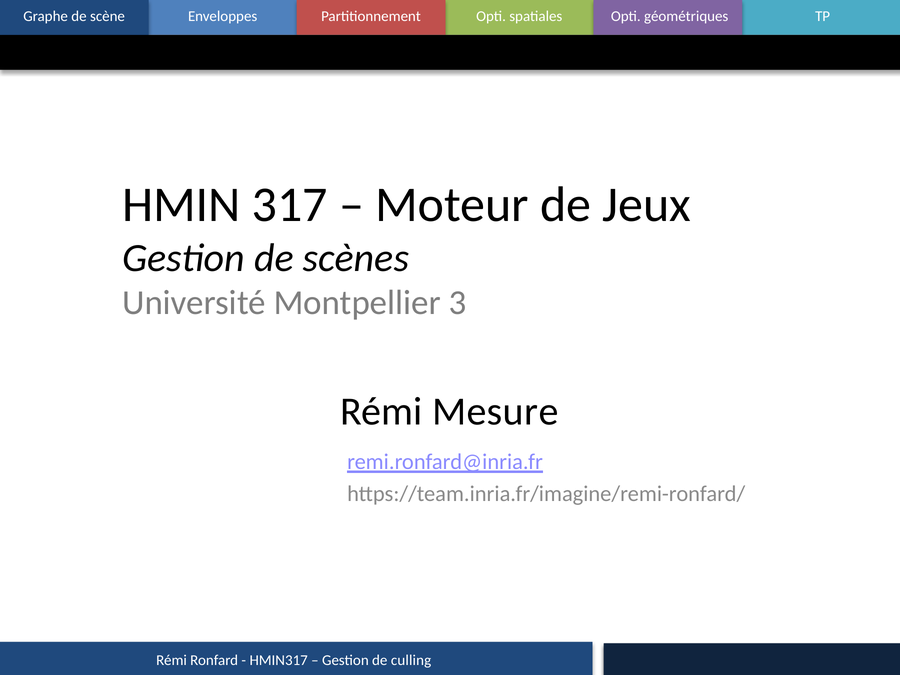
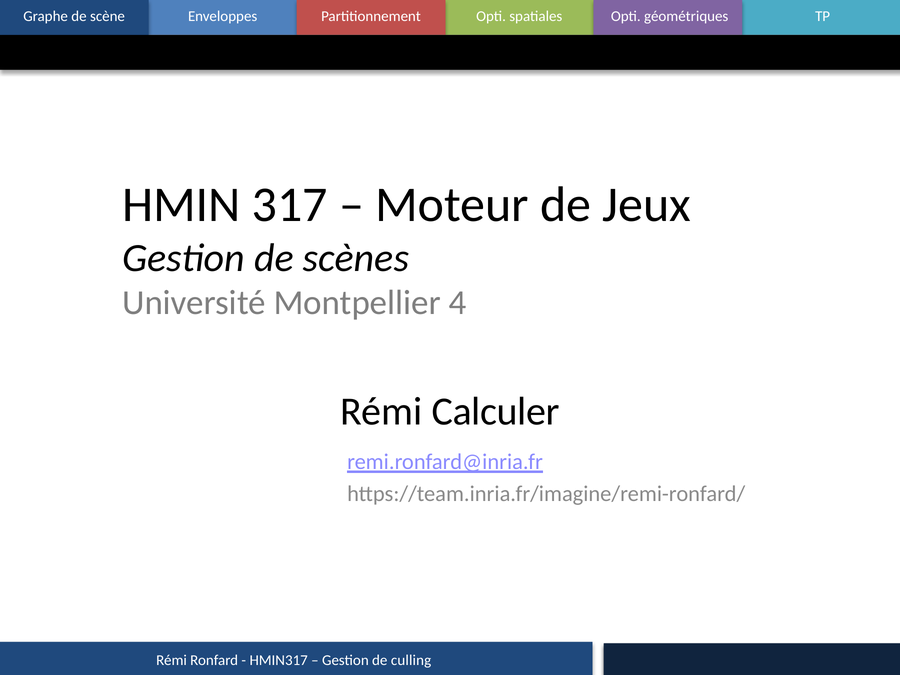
3: 3 -> 4 (458, 303)
Mesure: Mesure -> Calculer (496, 412)
